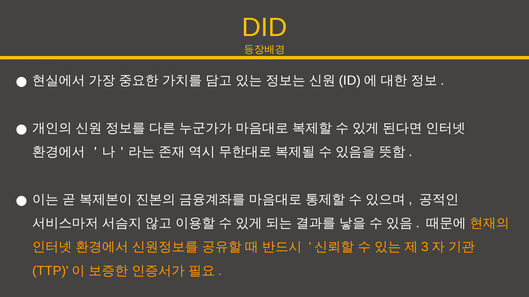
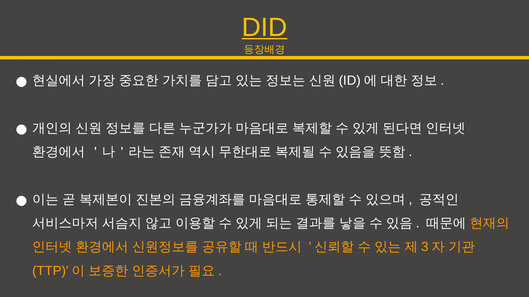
DID underline: none -> present (265, 27)
